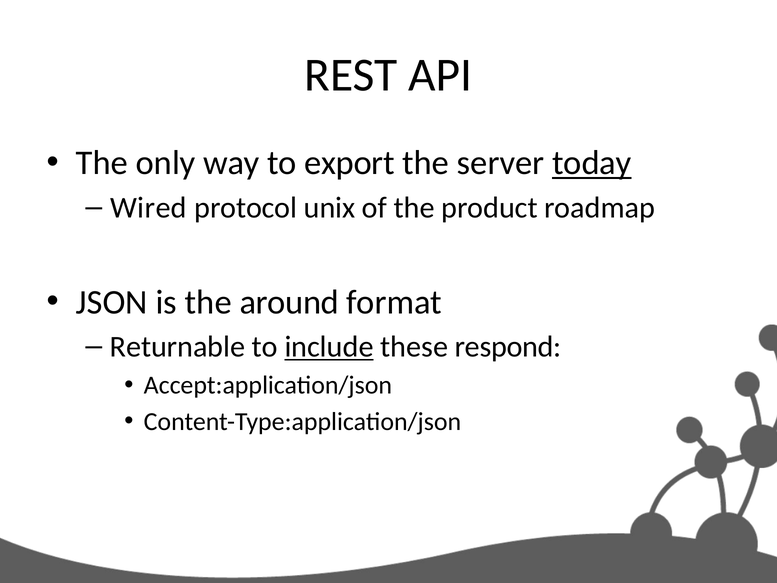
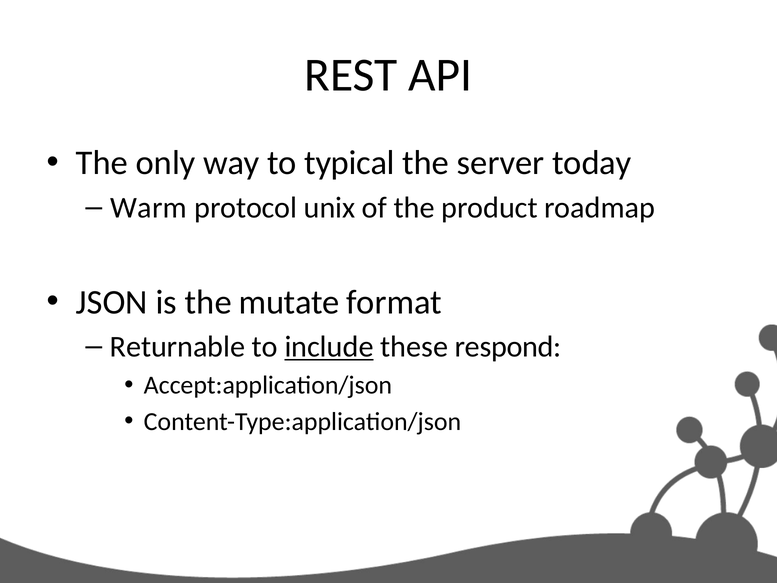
export: export -> typical (350, 163)
today underline: present -> none (592, 163)
Wired: Wired -> Warm (149, 208)
around: around -> mutate (289, 302)
